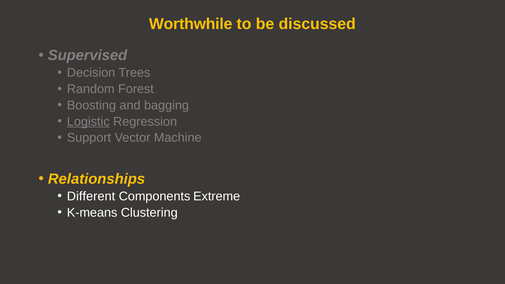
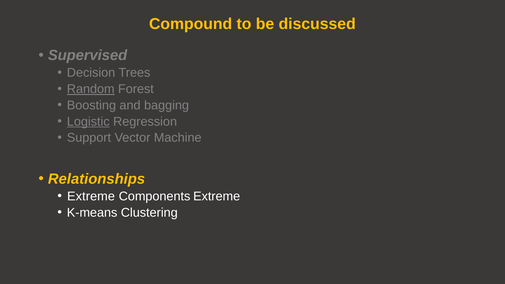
Worthwhile: Worthwhile -> Compound (191, 24)
Random underline: none -> present (91, 89)
Different: Different -> Extreme (91, 196)
